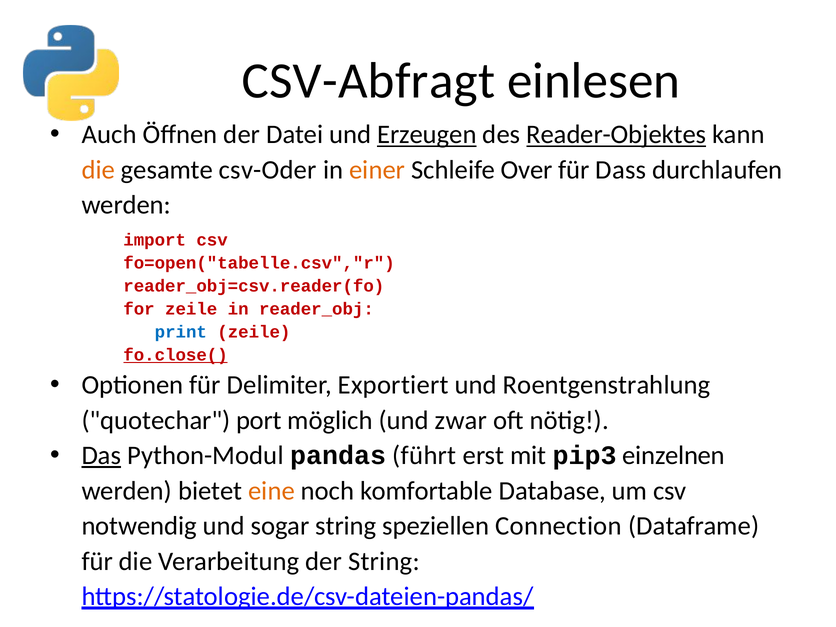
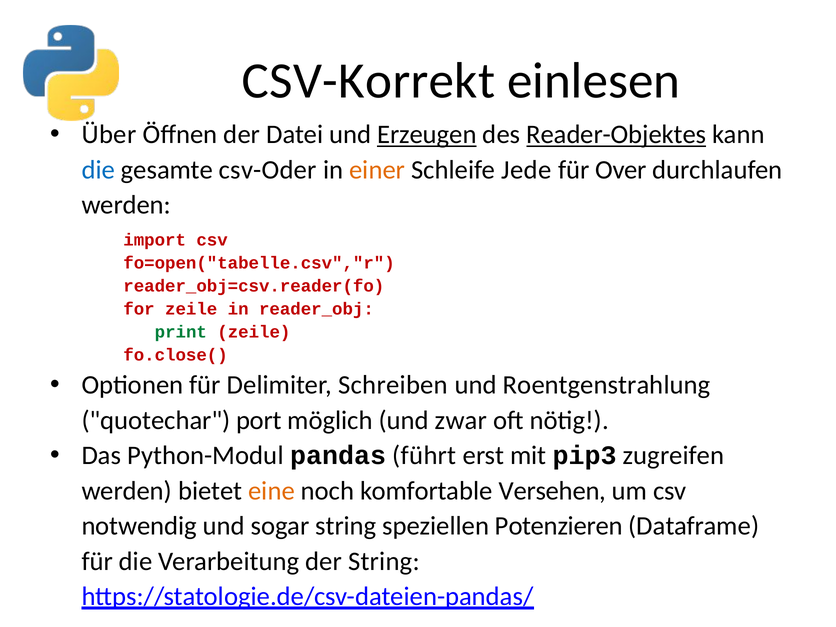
CSV-Abfragt: CSV-Abfragt -> CSV-Korrekt (368, 81)
Auch: Auch -> Über (109, 135)
die colour: orange -> blue (98, 170)
Over: Over -> Jede (526, 170)
Dass: Dass -> Over (621, 170)
print colour: blue -> green (181, 332)
fo.close( underline: present -> none (176, 355)
Exportiert: Exportiert -> Schreiben (393, 385)
Das underline: present -> none (101, 456)
einzelnen: einzelnen -> zugreifen (674, 456)
Database: Database -> Versehen (552, 491)
Connection: Connection -> Potenzieren (559, 526)
